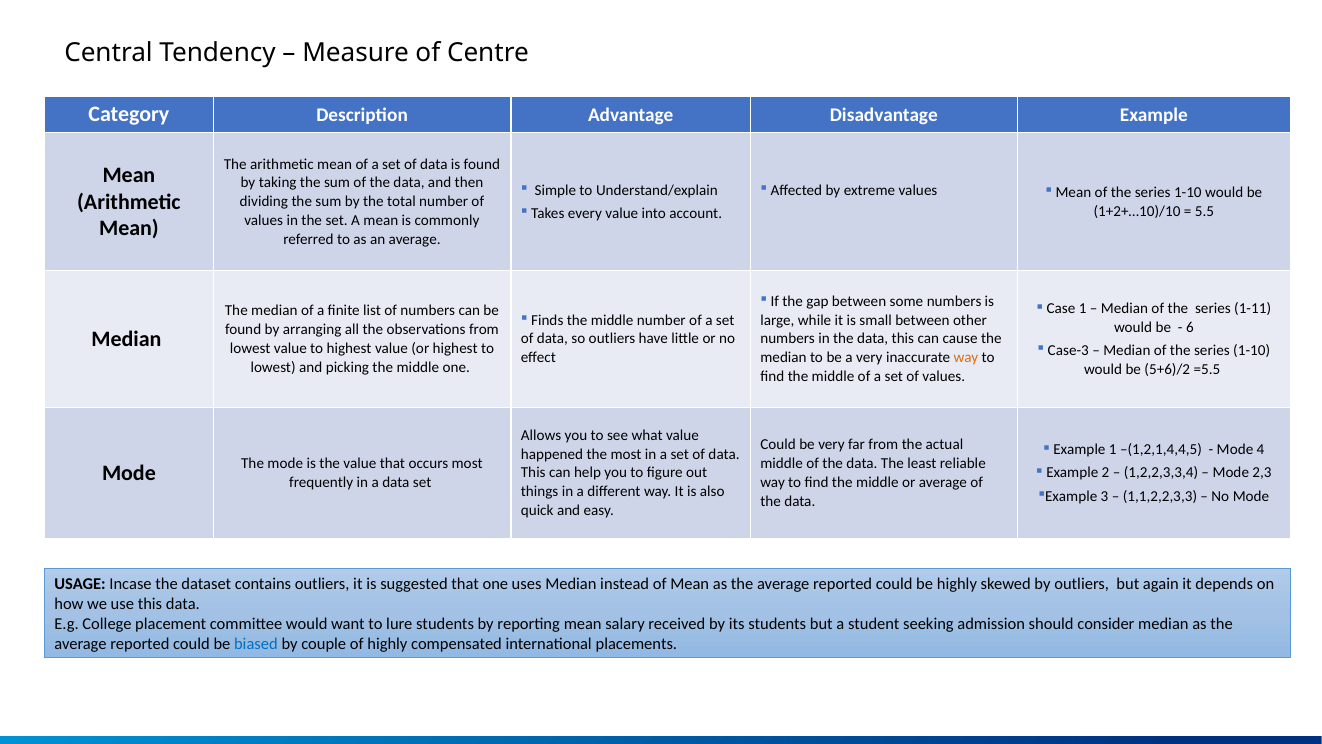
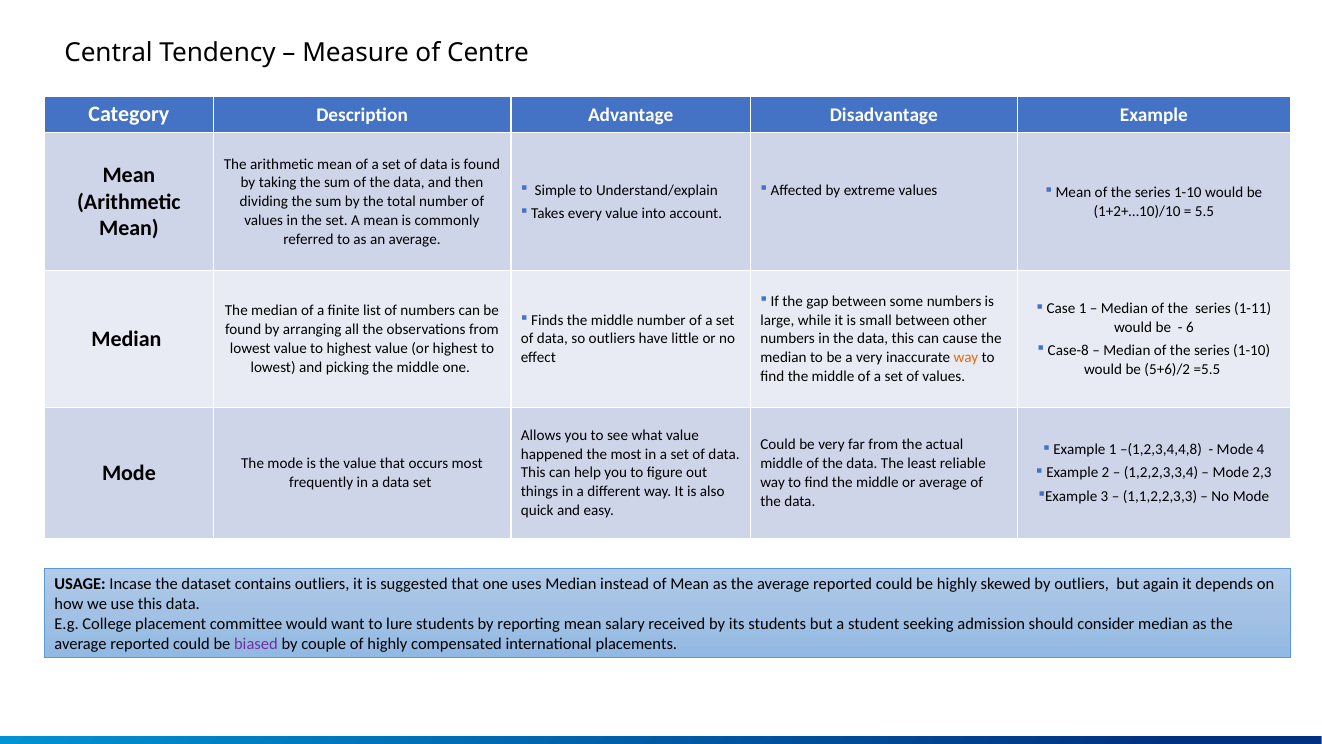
Case-3: Case-3 -> Case-8 (1068, 350)
–(1,2,1,4,4,5: –(1,2,1,4,4,5 -> –(1,2,3,4,4,8 (1161, 450)
biased colour: blue -> purple (256, 644)
